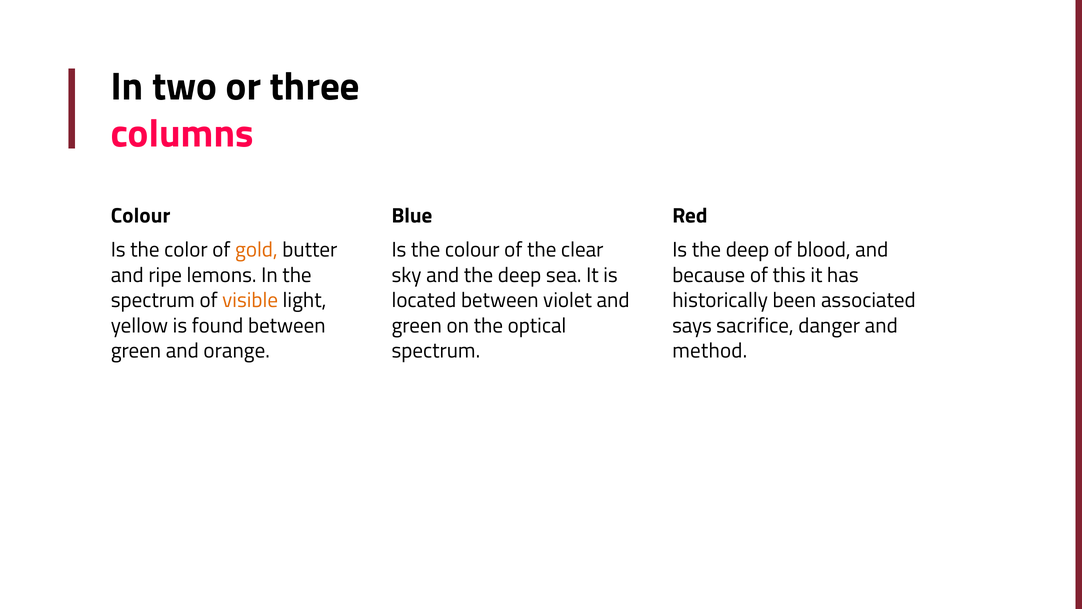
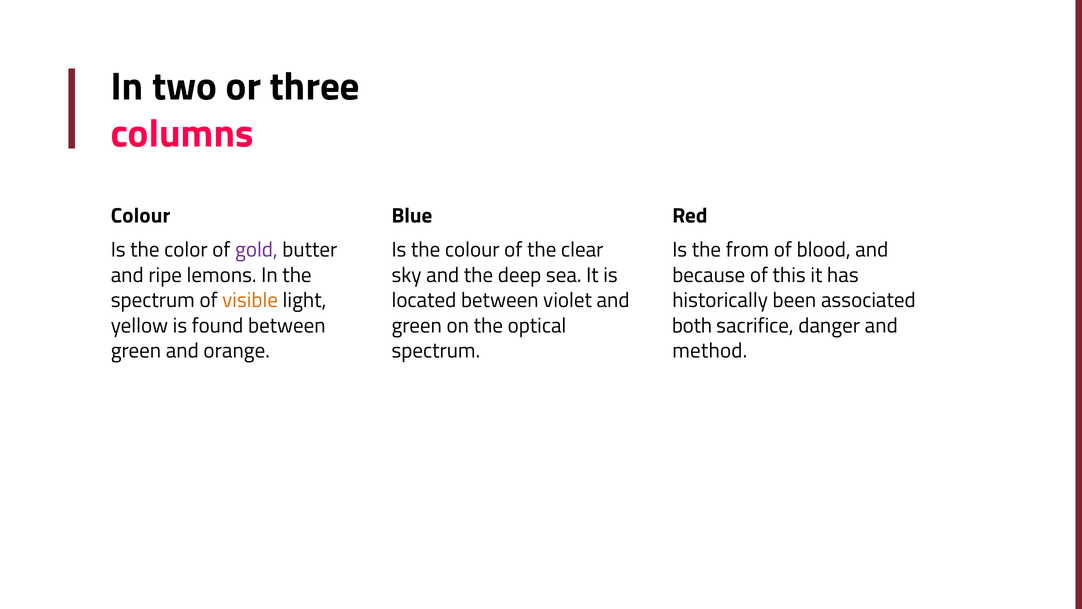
gold colour: orange -> purple (256, 250)
Is the deep: deep -> from (747, 250)
says: says -> both (692, 326)
